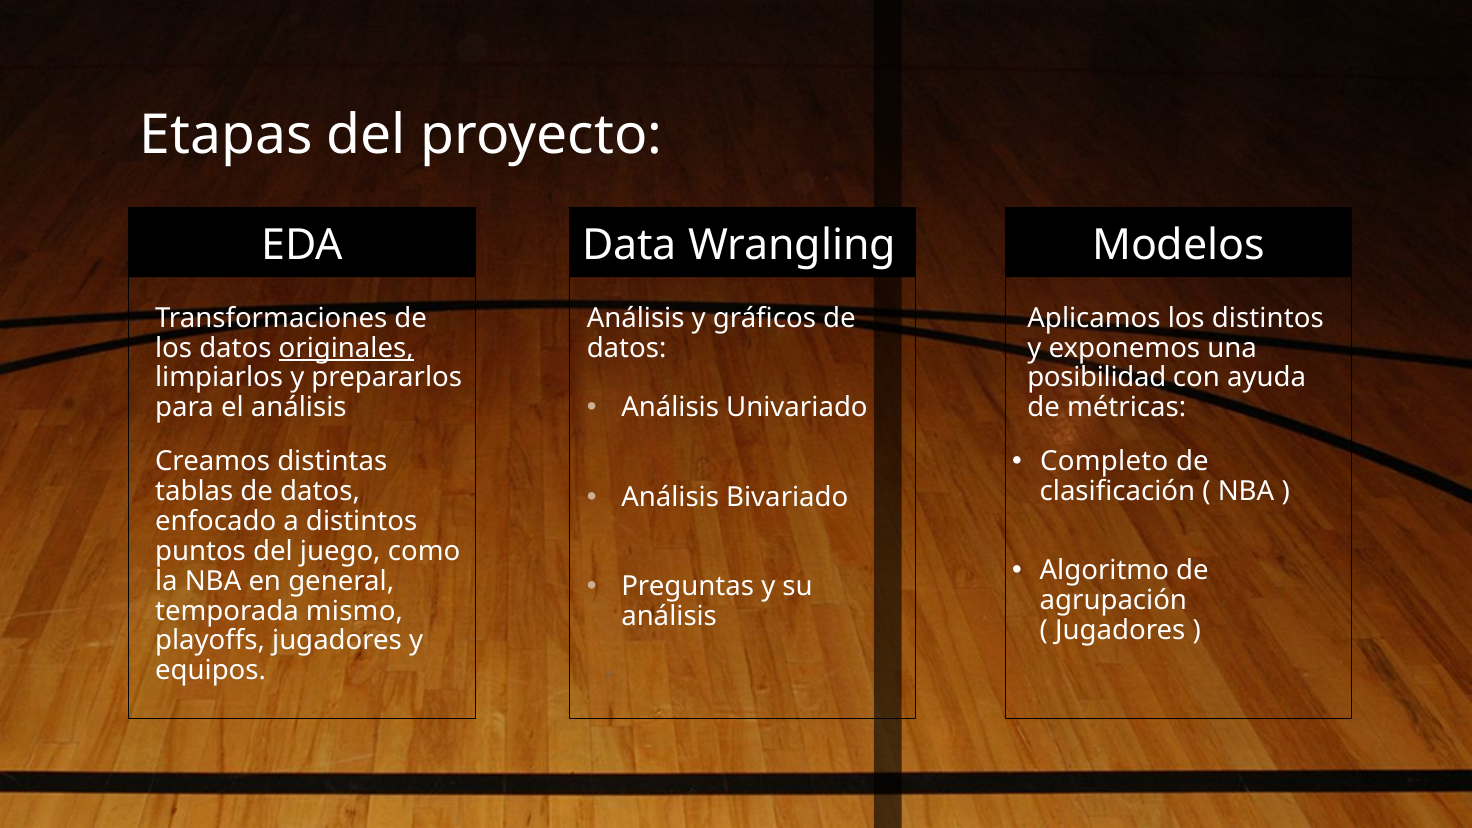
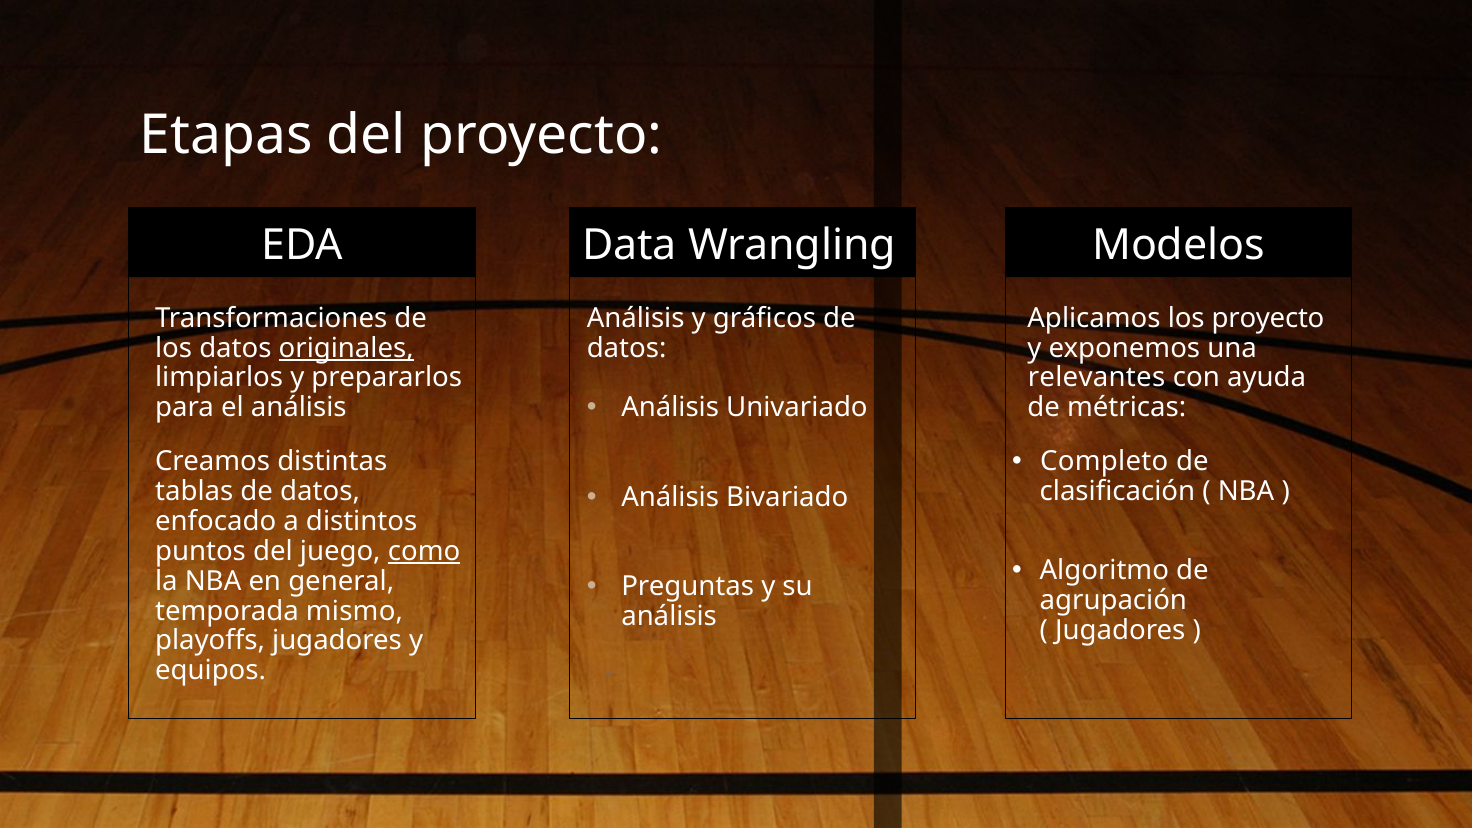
los distintos: distintos -> proyecto (1268, 318)
posibilidad: posibilidad -> relevantes (1097, 378)
como underline: none -> present (424, 551)
